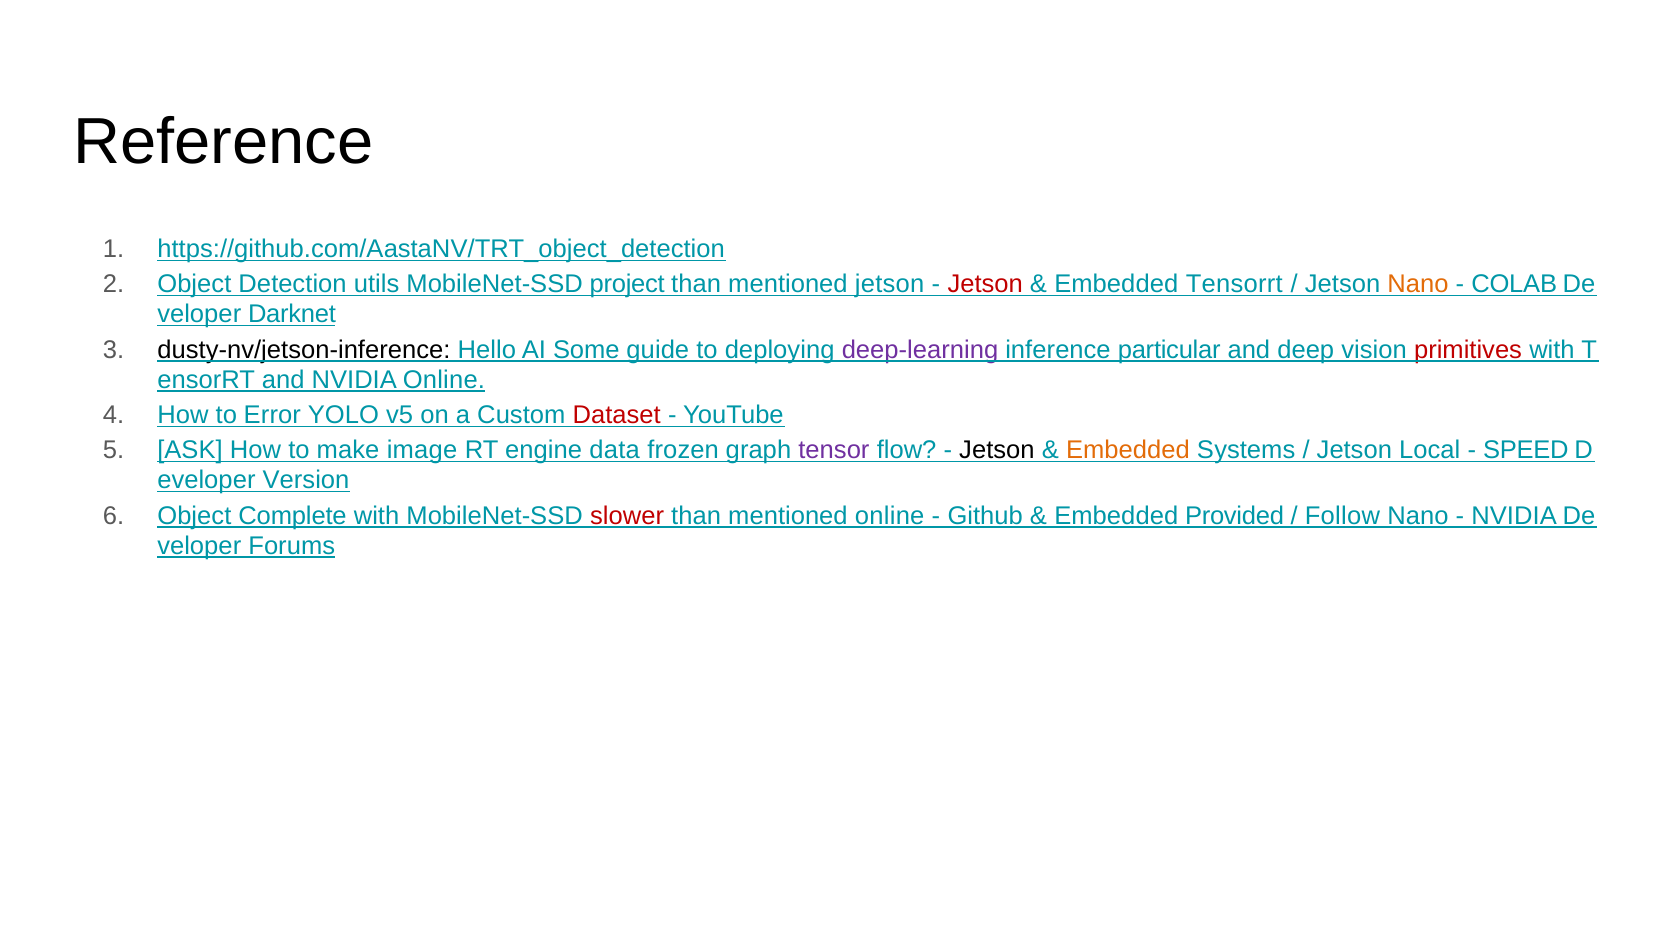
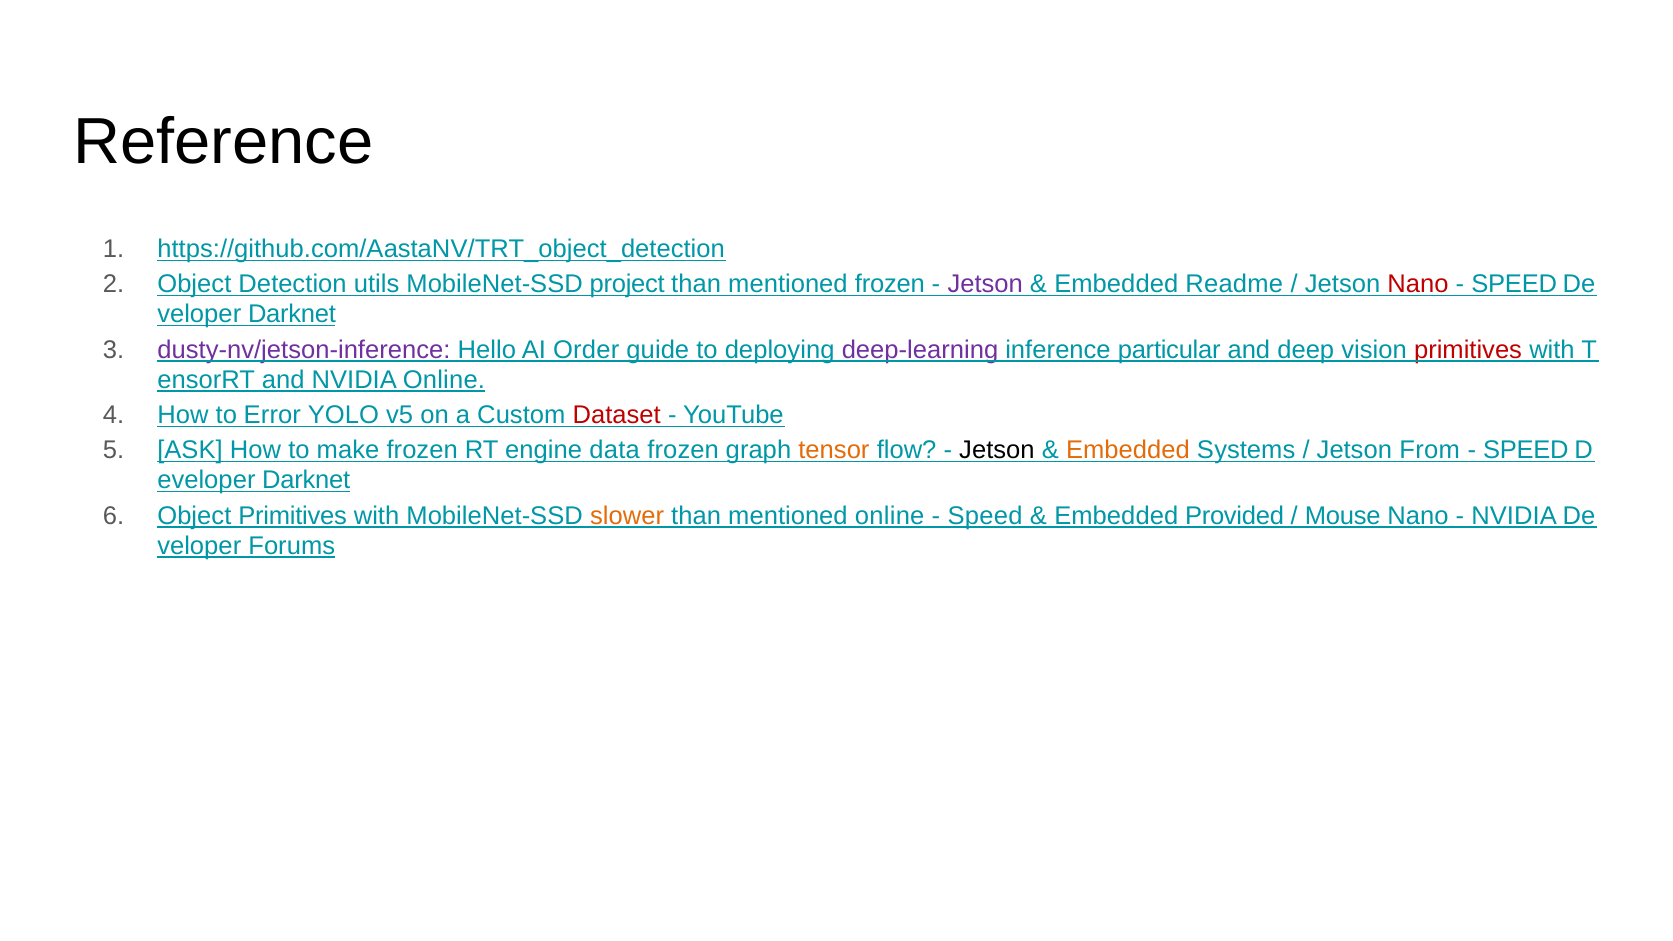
mentioned jetson: jetson -> frozen (890, 284)
Jetson colour: red -> purple (985, 284)
Tensorrt: Tensorrt -> Readme (1234, 284)
Nano colour: orange -> red (1418, 284)
COLAB: COLAB -> SPEED (1514, 284)
dusty-nv/jetson-inference colour: black -> purple (304, 350)
Some: Some -> Order (586, 350)
make image: image -> frozen (422, 450)
tensor colour: purple -> orange (834, 450)
Local: Local -> From (1430, 450)
Version: Version -> Darknet (306, 480)
Object Complete: Complete -> Primitives (293, 516)
slower colour: red -> orange (627, 516)
Github: Github -> Speed (985, 516)
Follow: Follow -> Mouse (1343, 516)
